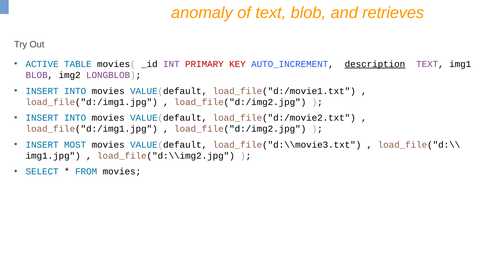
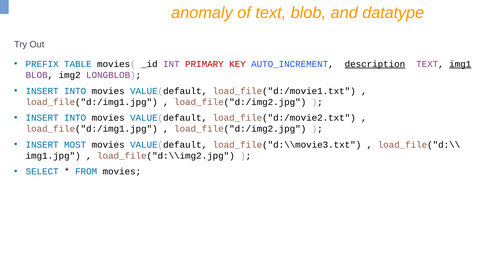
retrieves: retrieves -> datatype (393, 13)
ACTIVE: ACTIVE -> PREFIX (42, 64)
img1 underline: none -> present (460, 64)
